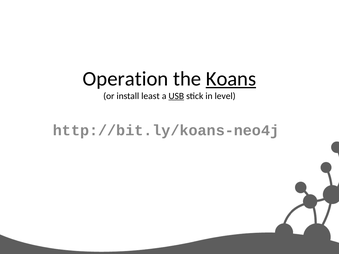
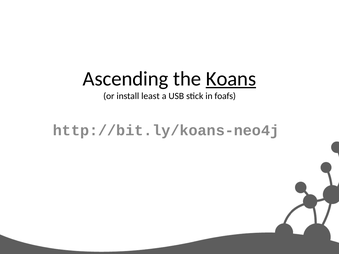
Operation: Operation -> Ascending (126, 79)
USB underline: present -> none (176, 96)
level: level -> foafs (225, 96)
